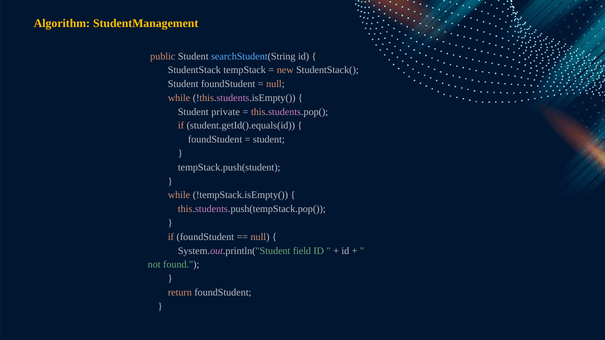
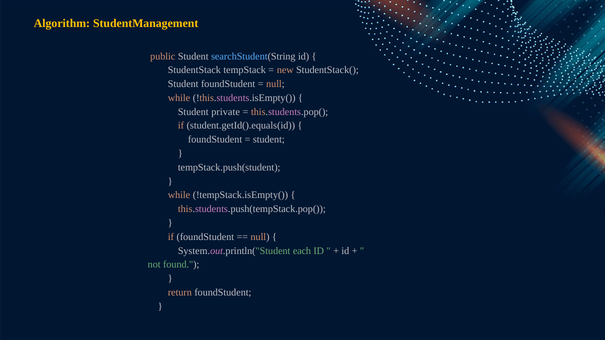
field: field -> each (302, 251)
